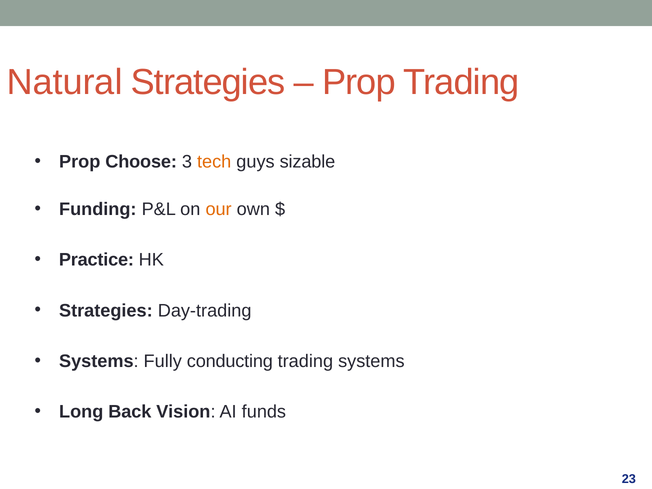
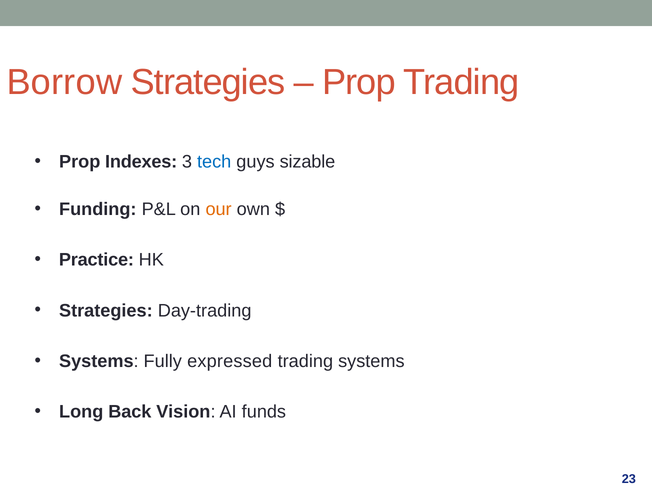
Natural: Natural -> Borrow (64, 82)
Choose: Choose -> Indexes (141, 162)
tech colour: orange -> blue (214, 162)
conducting: conducting -> expressed (230, 361)
